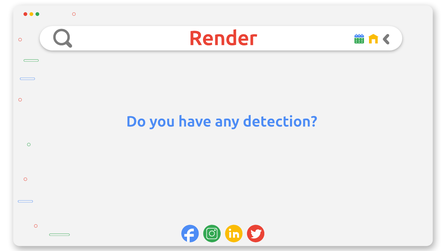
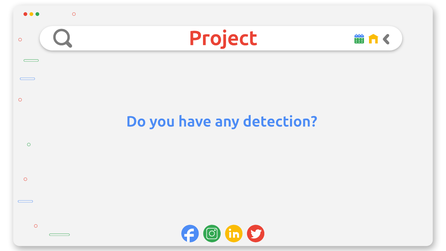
Render: Render -> Project (223, 38)
